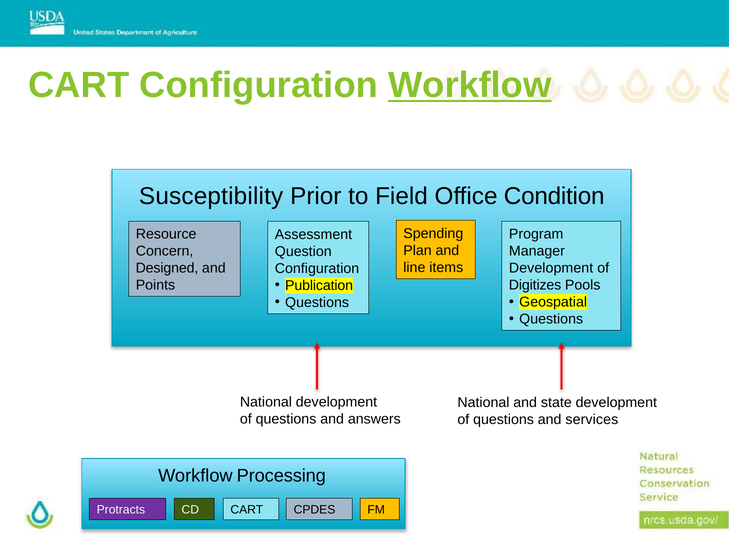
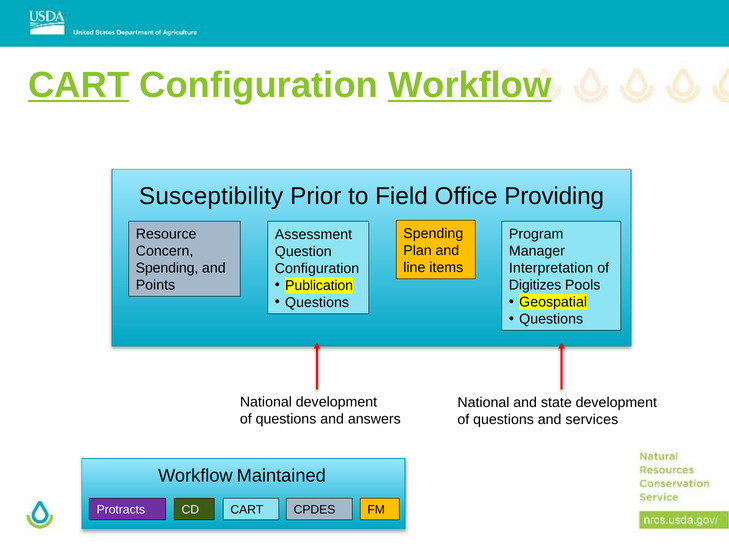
CART underline: none -> present (79, 85)
Condition: Condition -> Providing (554, 196)
Designed: Designed -> Spending (167, 268)
Development: Development -> Interpretation (551, 268)
Processing: Processing -> Maintained (281, 476)
